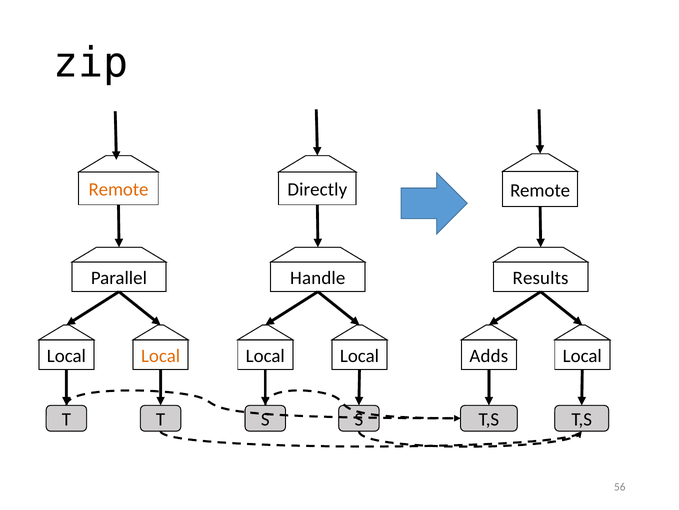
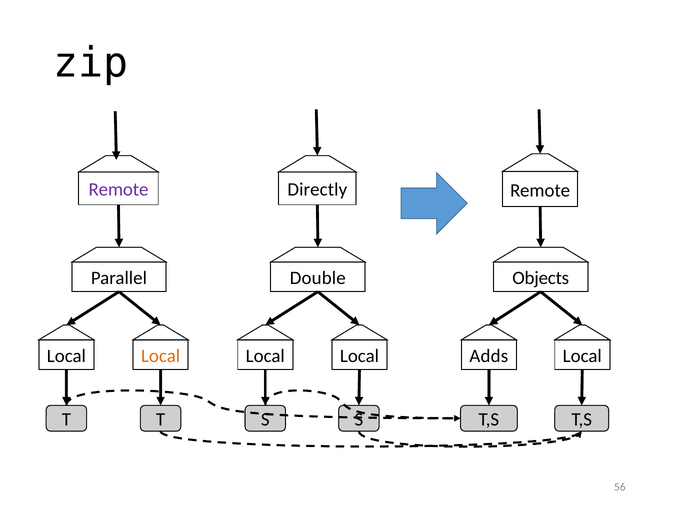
Remote colour: orange -> purple (119, 189)
Handle: Handle -> Double (318, 278)
Results: Results -> Objects (541, 278)
